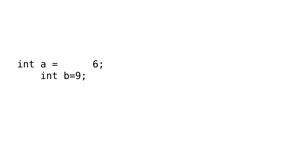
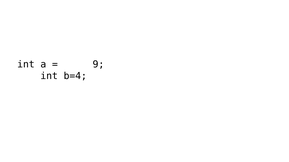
6: 6 -> 9 (99, 65)
b=9: b=9 -> b=4 (75, 76)
